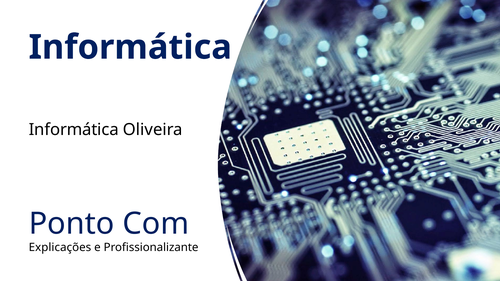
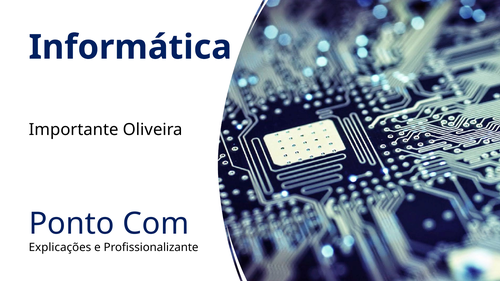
Informática: Informática -> Importante (74, 130)
